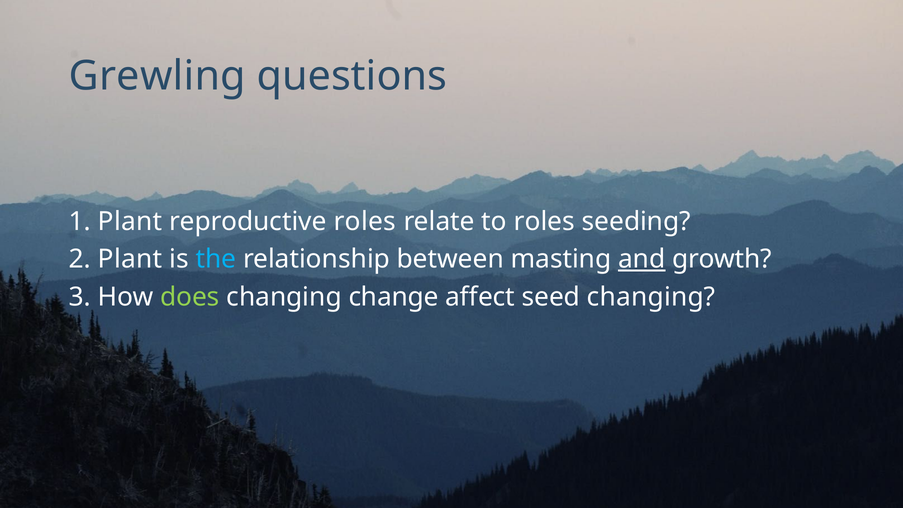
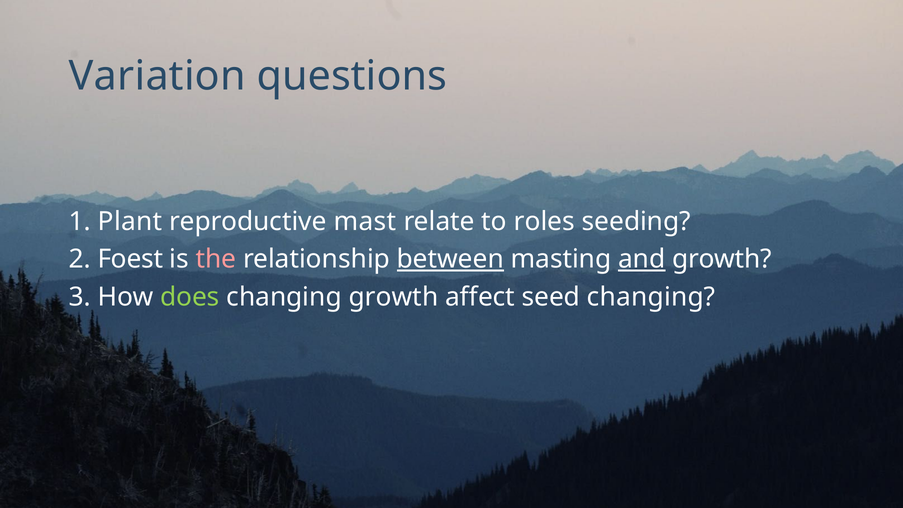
Grewling: Grewling -> Variation (157, 76)
reproductive roles: roles -> mast (365, 221)
2 Plant: Plant -> Foest (130, 259)
the colour: light blue -> pink (216, 259)
between underline: none -> present (450, 259)
changing change: change -> growth (393, 297)
